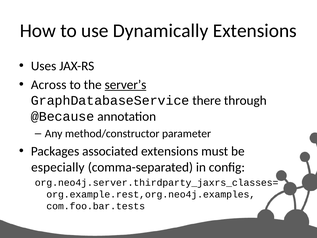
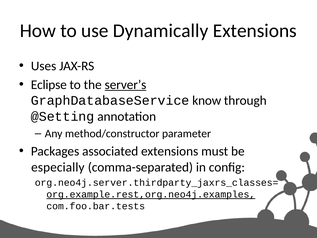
Across: Across -> Eclipse (49, 85)
there: there -> know (207, 100)
@Because: @Because -> @Setting (63, 116)
org.example.rest,org.neo4j.examples underline: none -> present (151, 194)
